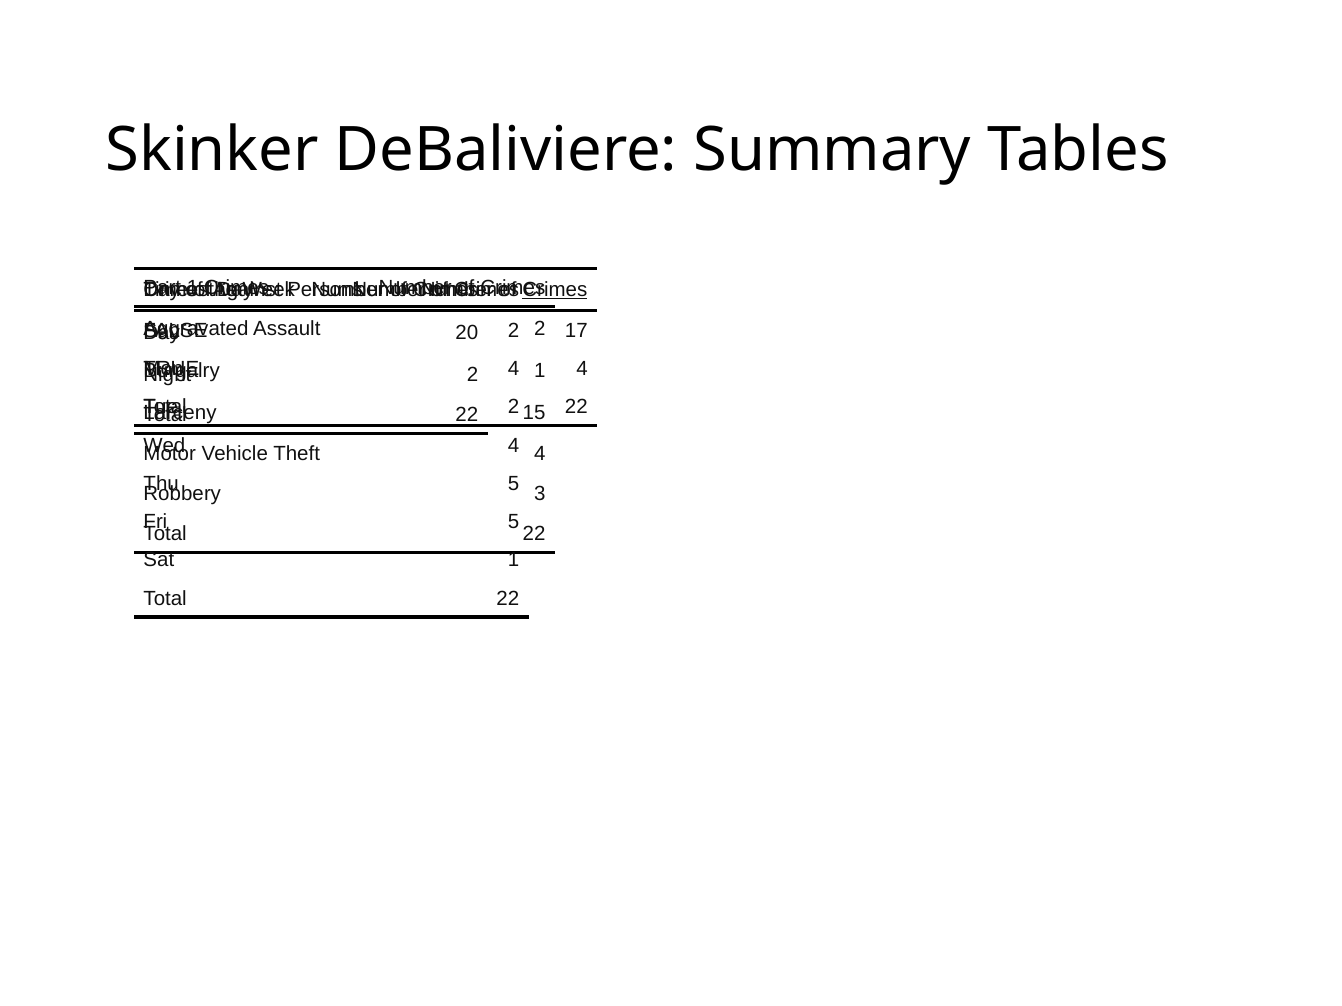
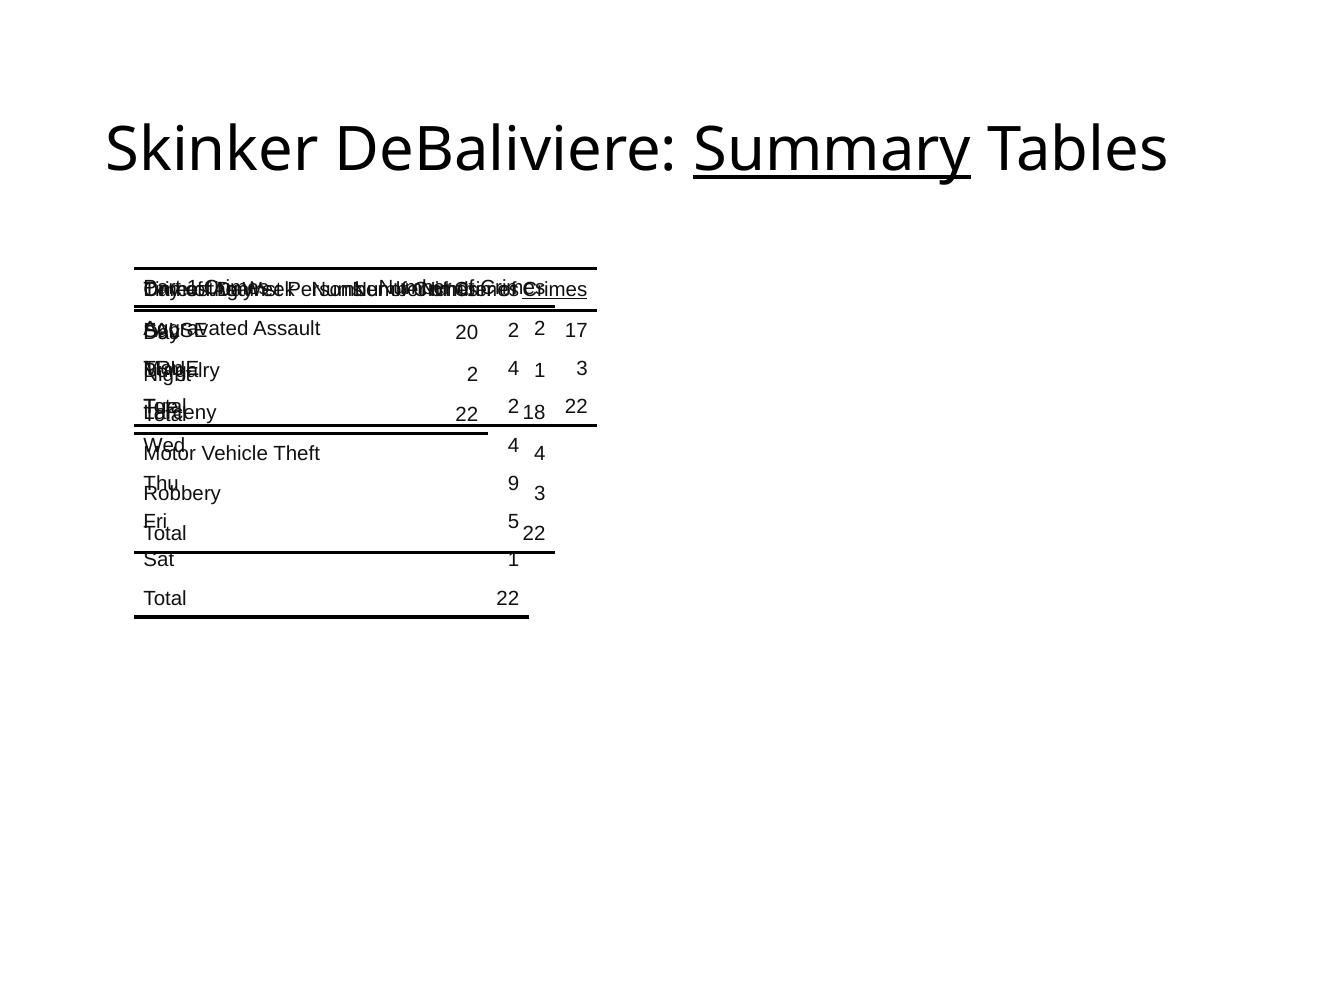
Summary underline: none -> present (832, 150)
4: 4 -> 3 (582, 369)
15: 15 -> 18 (534, 413)
5: 5 -> 9 (514, 484)
